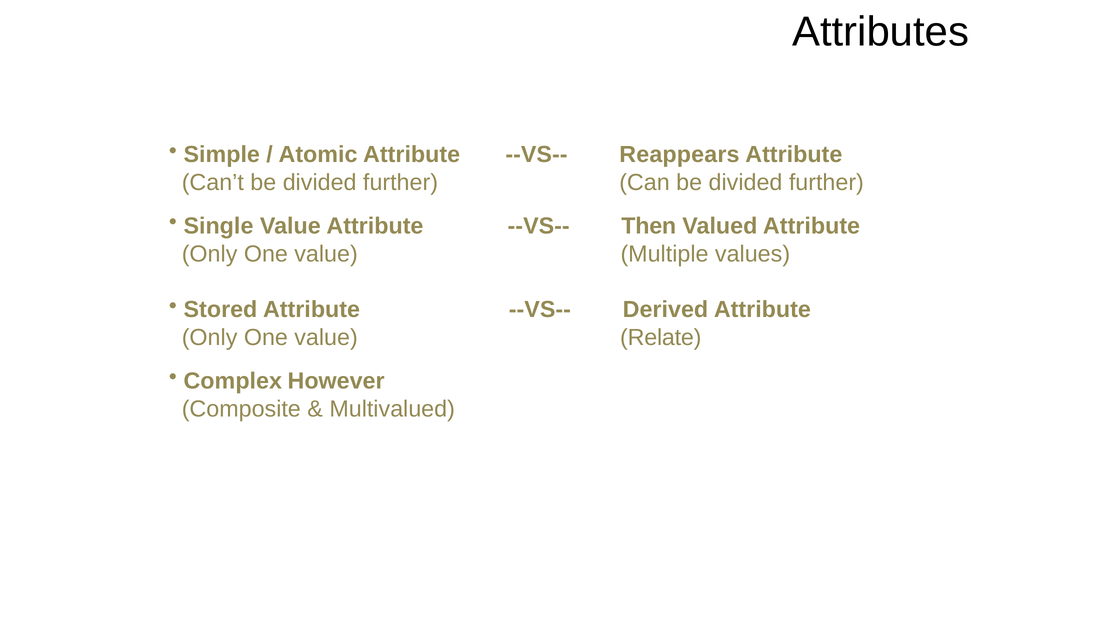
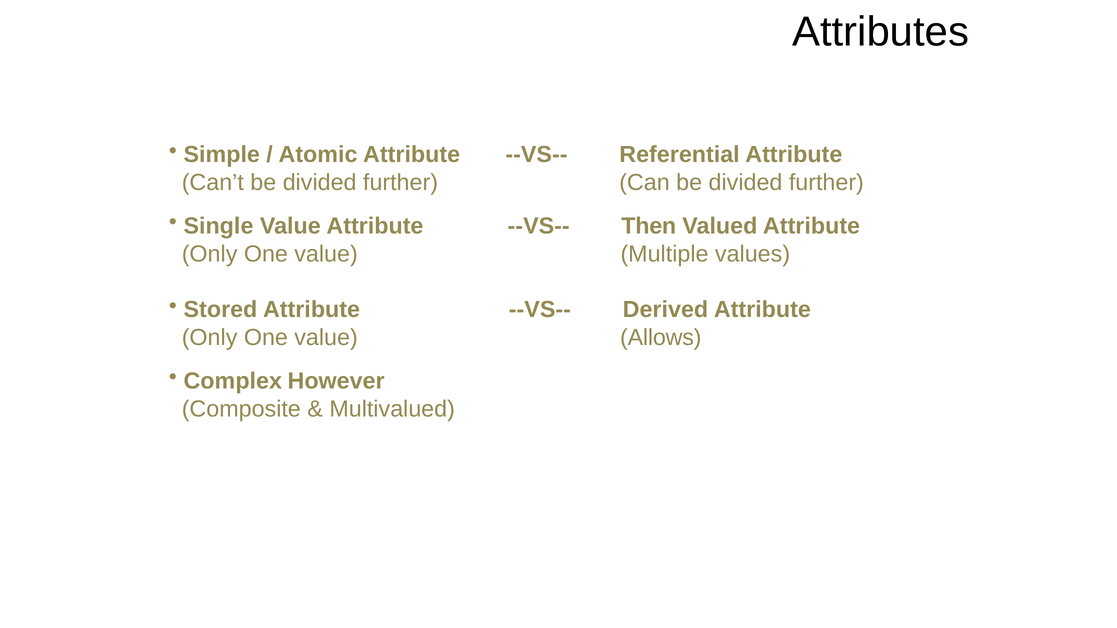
Reappears: Reappears -> Referential (679, 155)
Relate: Relate -> Allows (661, 338)
